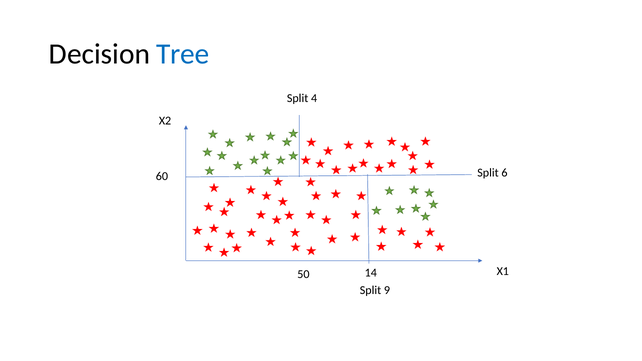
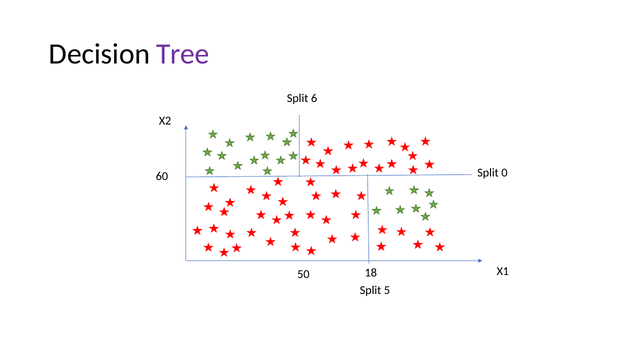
Tree colour: blue -> purple (183, 54)
4: 4 -> 6 (314, 98)
6: 6 -> 0 (504, 173)
14: 14 -> 18 (371, 273)
9: 9 -> 5 (387, 290)
